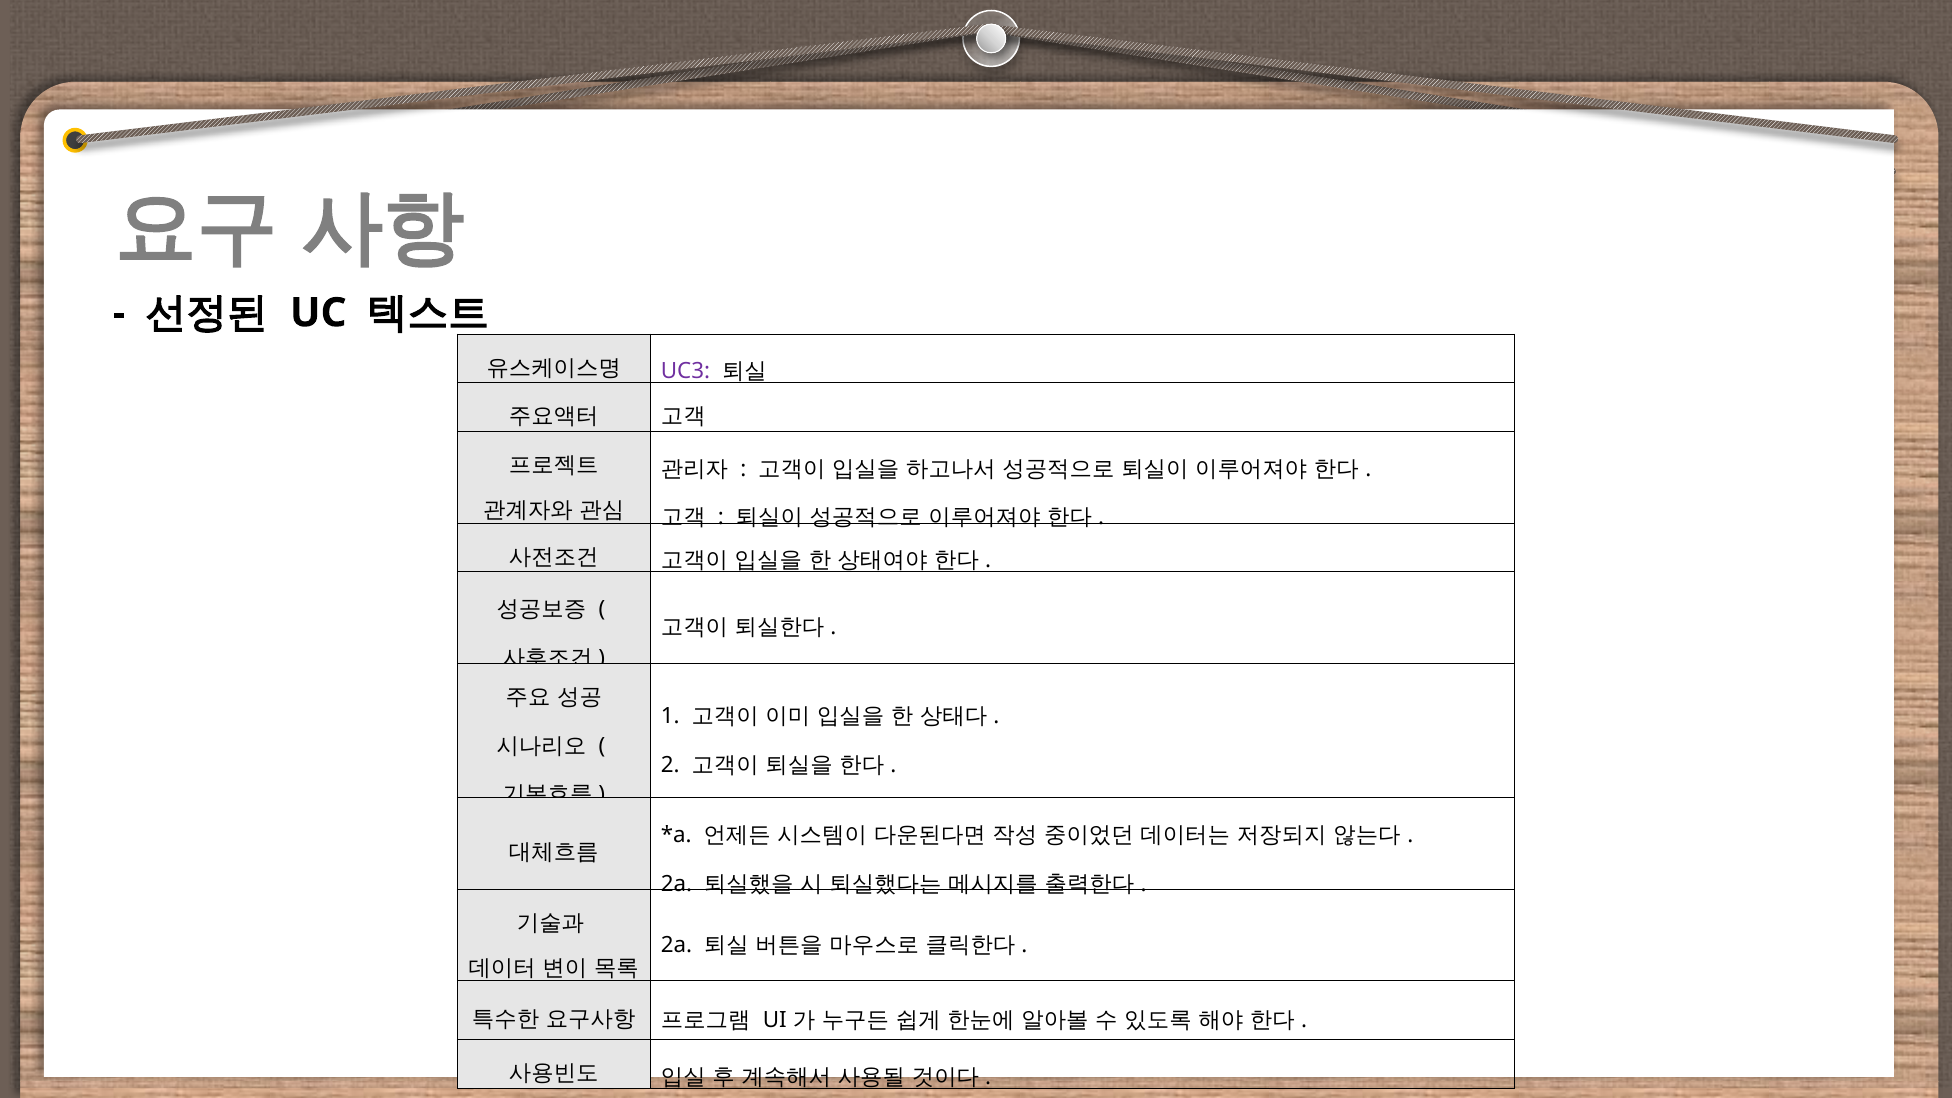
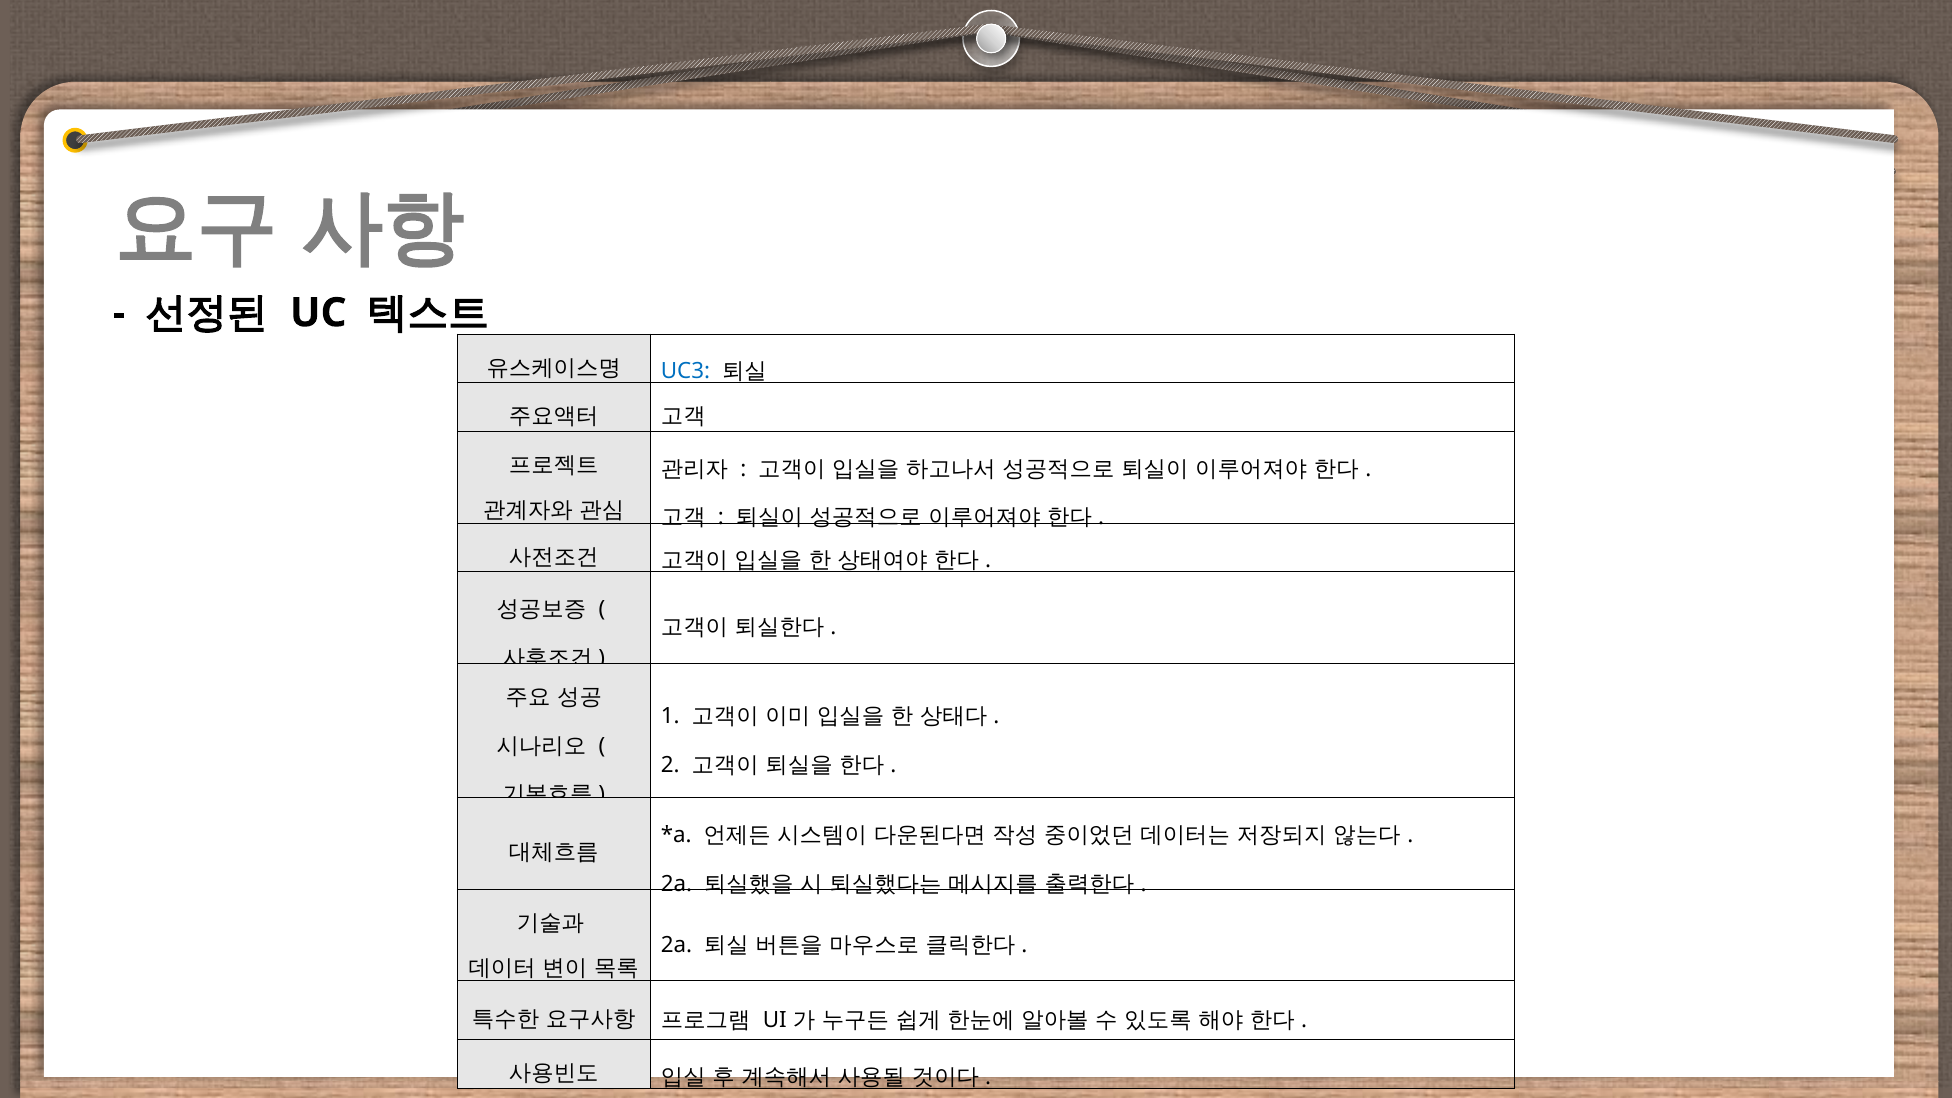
UC3 colour: purple -> blue (686, 371)
